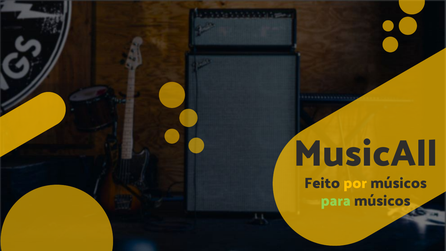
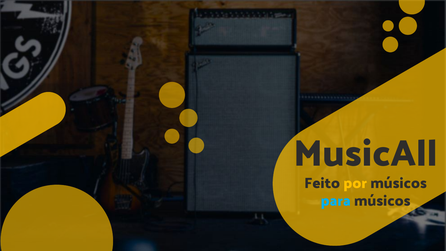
para colour: light green -> light blue (336, 201)
